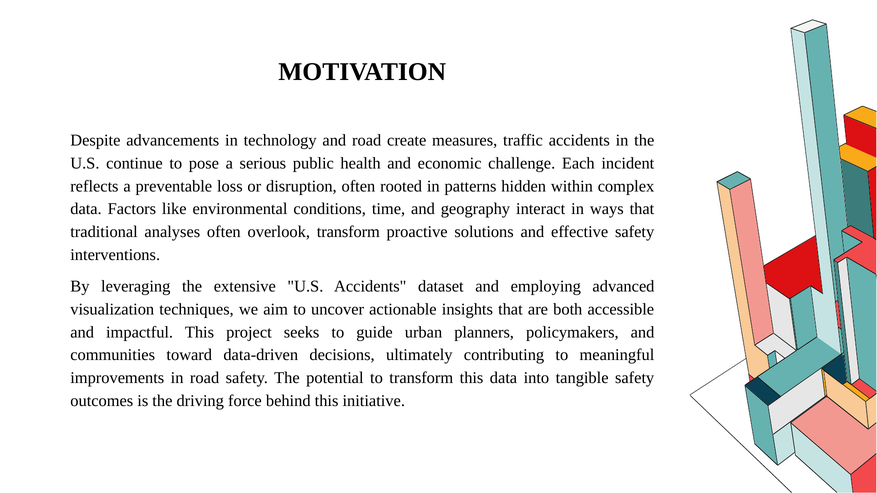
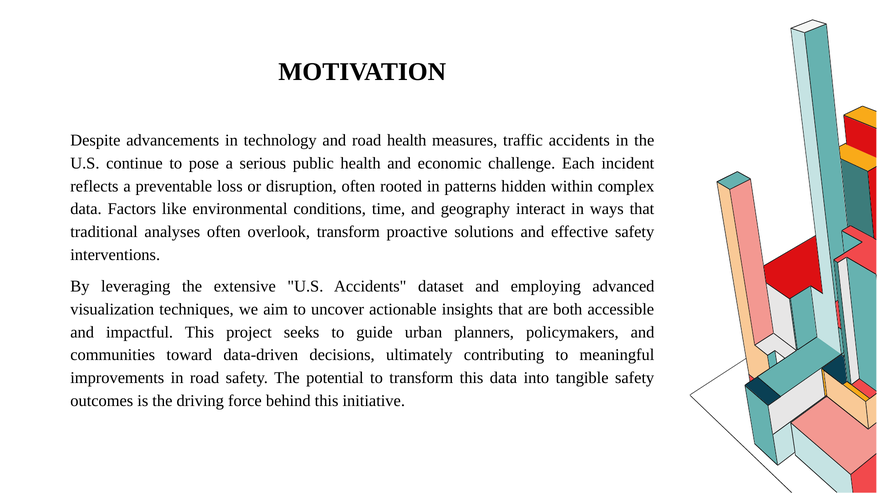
road create: create -> health (407, 141)
